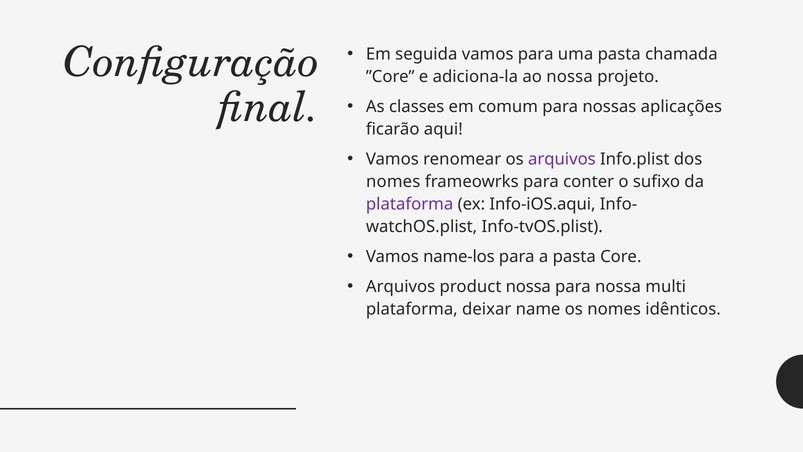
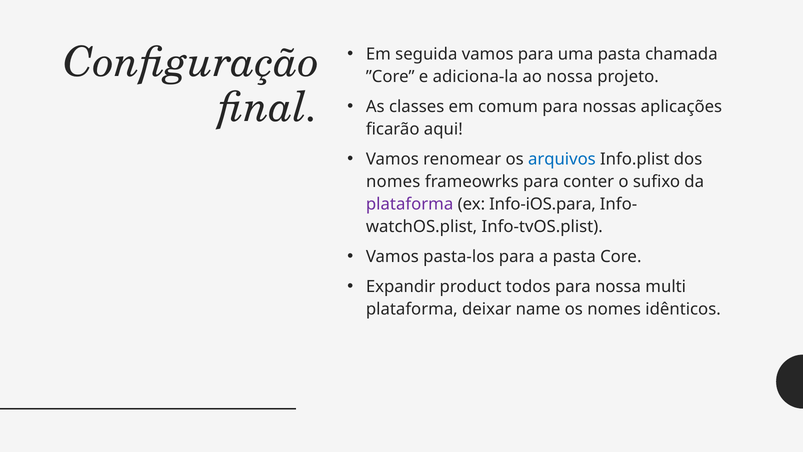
arquivos colour: purple -> blue (562, 159)
Info-iOS.aqui: Info-iOS.aqui -> Info-iOS.para (543, 204)
name-los: name-los -> pasta-los (459, 257)
Arquivos: Arquivos -> Expandir (401, 287)
product nossa: nossa -> todos (528, 287)
